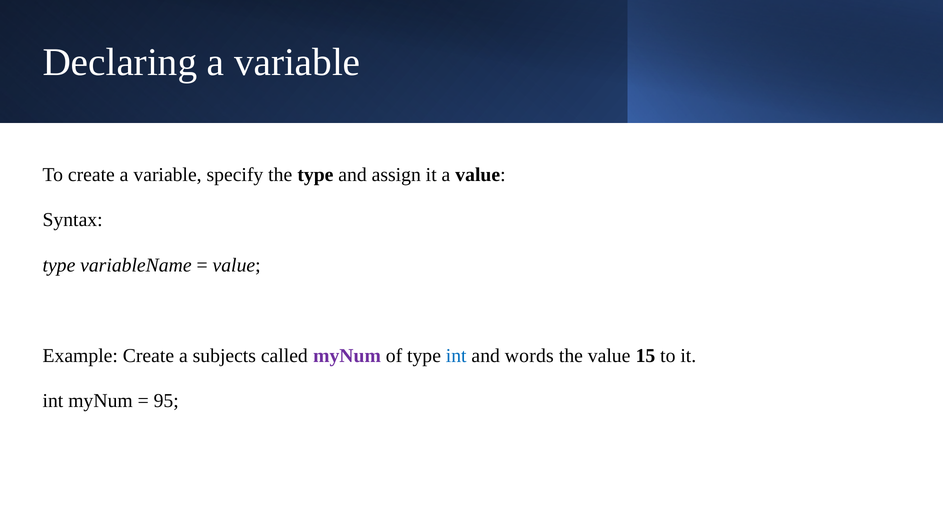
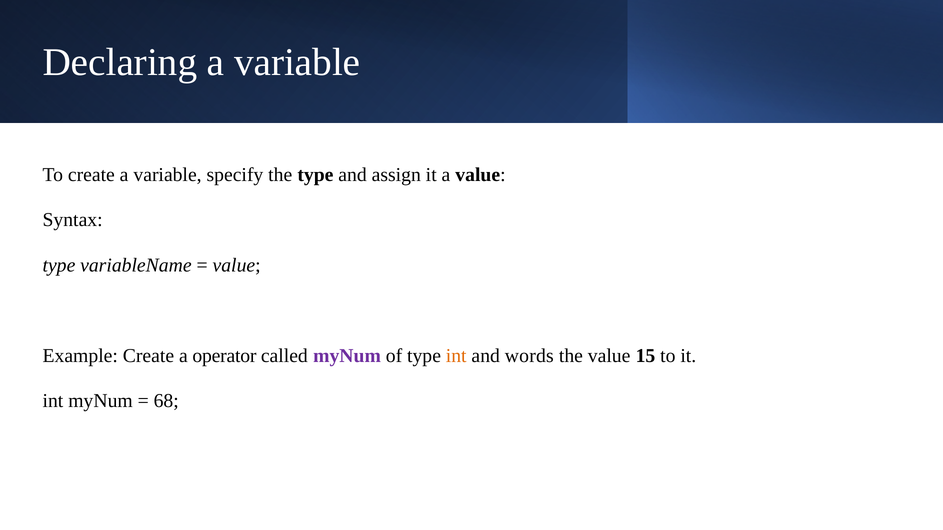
subjects: subjects -> operator (224, 356)
int colour: blue -> orange (456, 356)
95: 95 -> 68 (166, 401)
